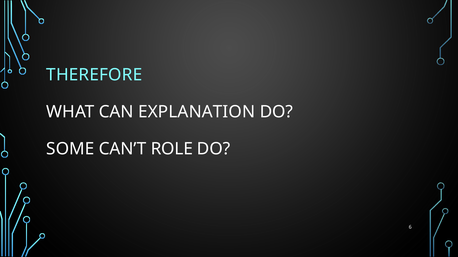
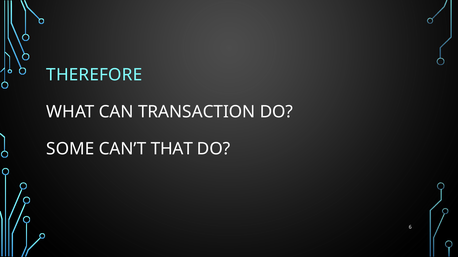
EXPLANATION: EXPLANATION -> TRANSACTION (197, 112)
ROLE: ROLE -> THAT (172, 149)
